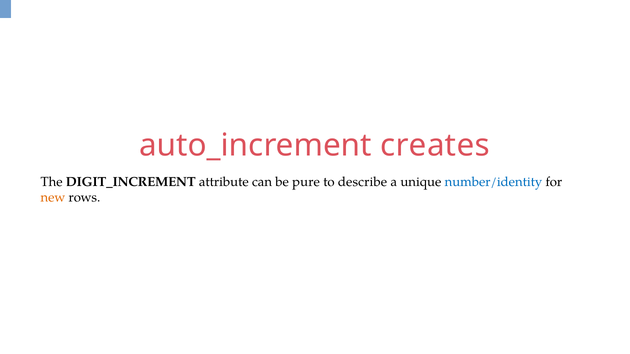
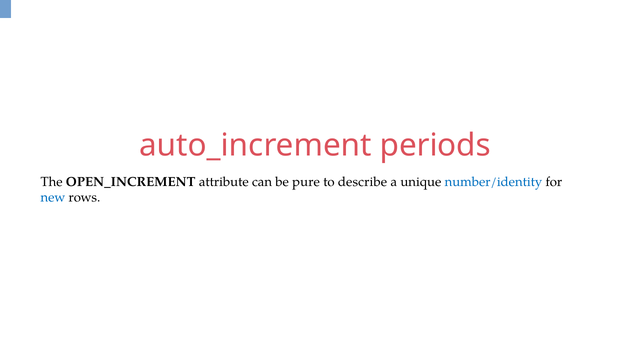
creates: creates -> periods (435, 145)
DIGIT_INCREMENT: DIGIT_INCREMENT -> OPEN_INCREMENT (131, 182)
new colour: orange -> blue (53, 198)
